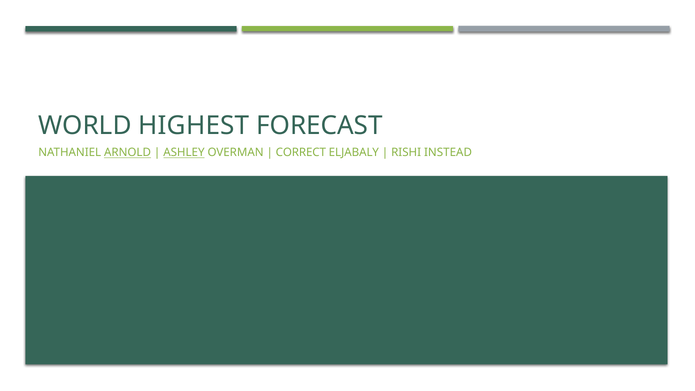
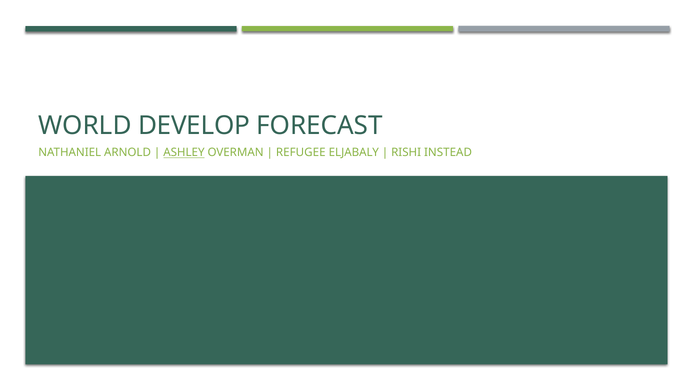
HIGHEST: HIGHEST -> DEVELOP (194, 126)
ARNOLD underline: present -> none (128, 153)
CORRECT: CORRECT -> REFUGEE (301, 153)
